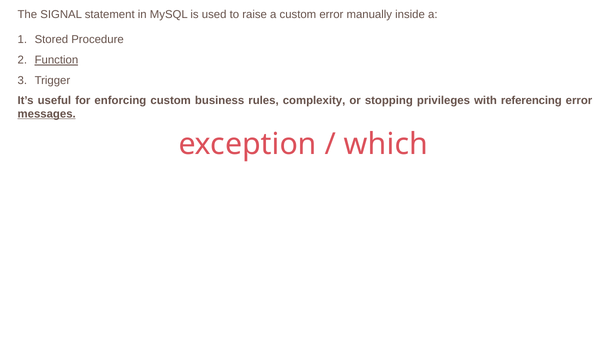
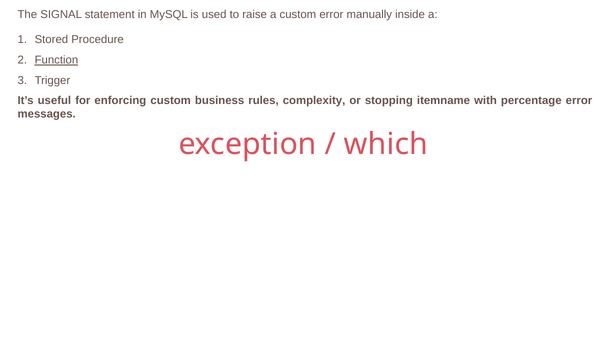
privileges: privileges -> itemname (444, 100)
referencing: referencing -> percentage (531, 100)
messages underline: present -> none (47, 114)
